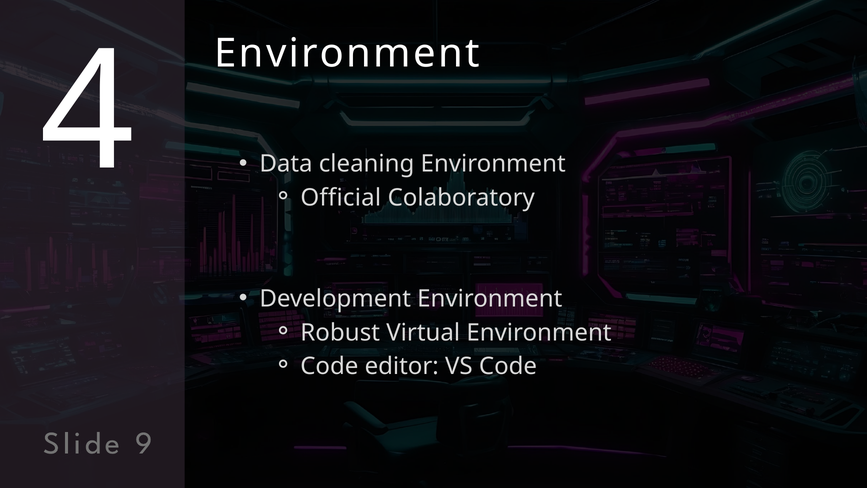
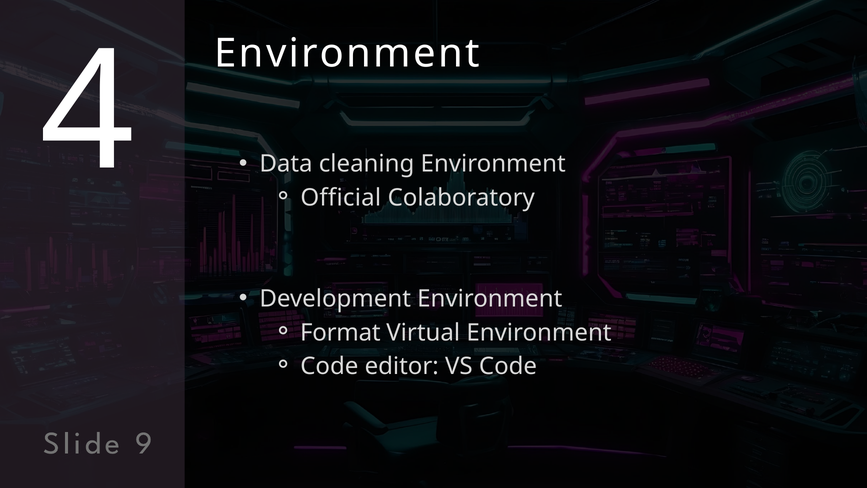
Robust: Robust -> Format (340, 332)
